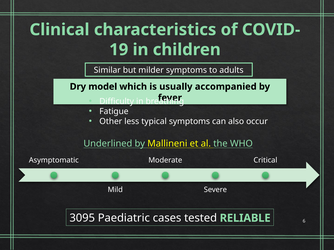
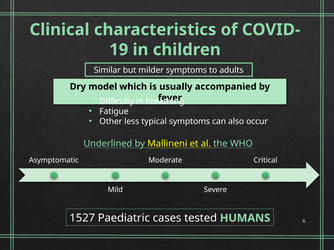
3095: 3095 -> 1527 (82, 218)
RELIABLE: RELIABLE -> HUMANS (245, 218)
